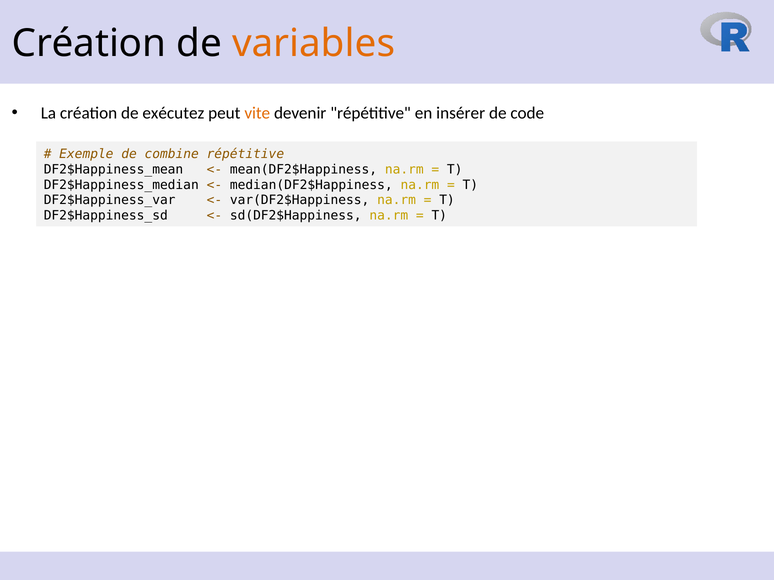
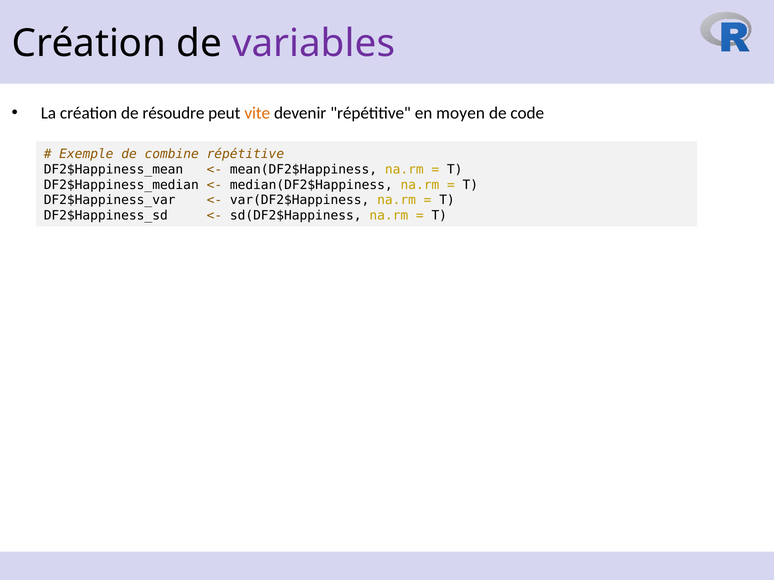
variables colour: orange -> purple (314, 44)
exécutez: exécutez -> résoudre (173, 113)
insérer: insérer -> moyen (461, 113)
